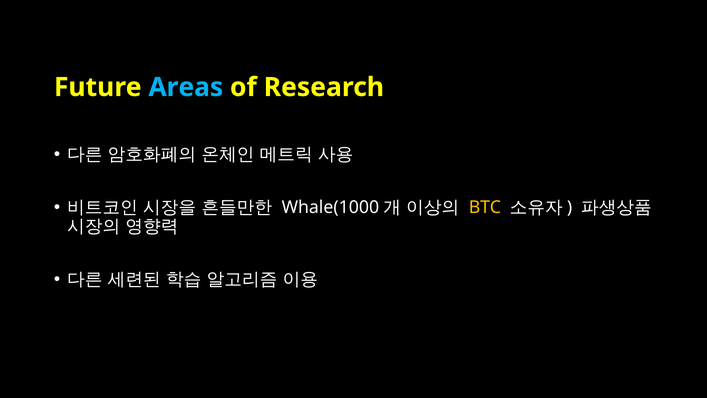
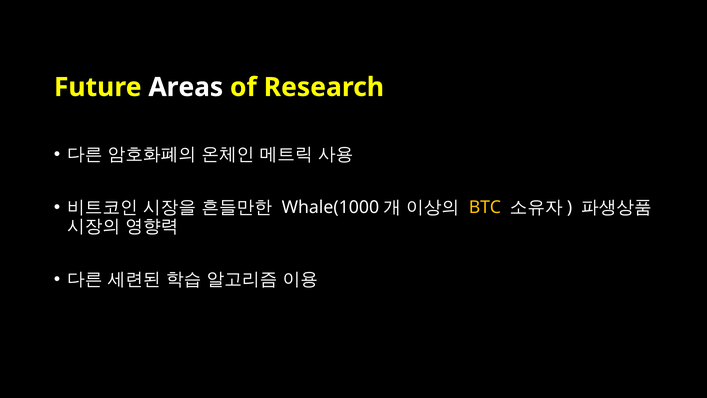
Areas colour: light blue -> white (186, 87)
